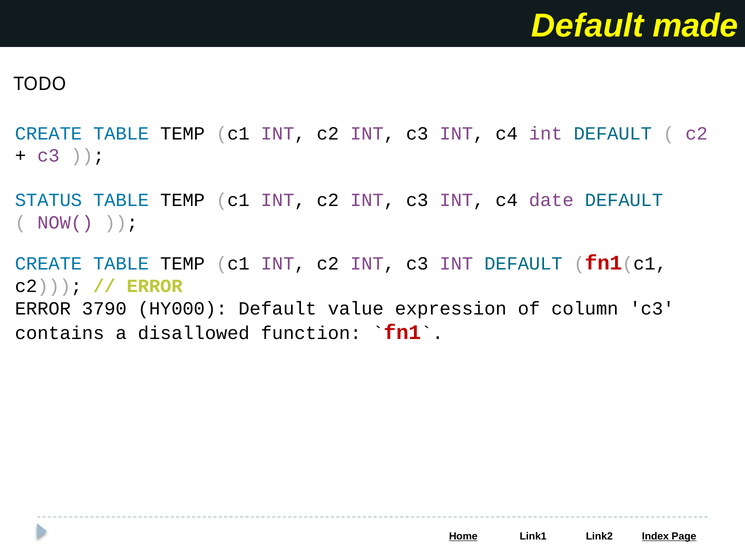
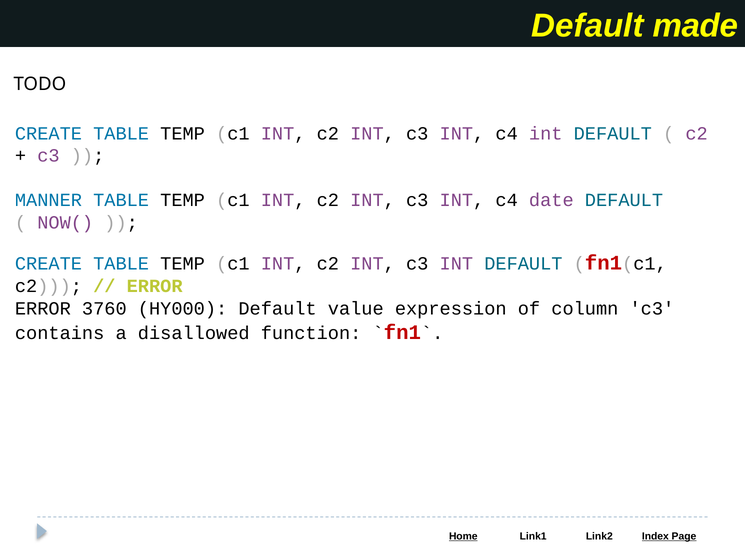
STATUS: STATUS -> MANNER (48, 201)
3790: 3790 -> 3760 (104, 309)
